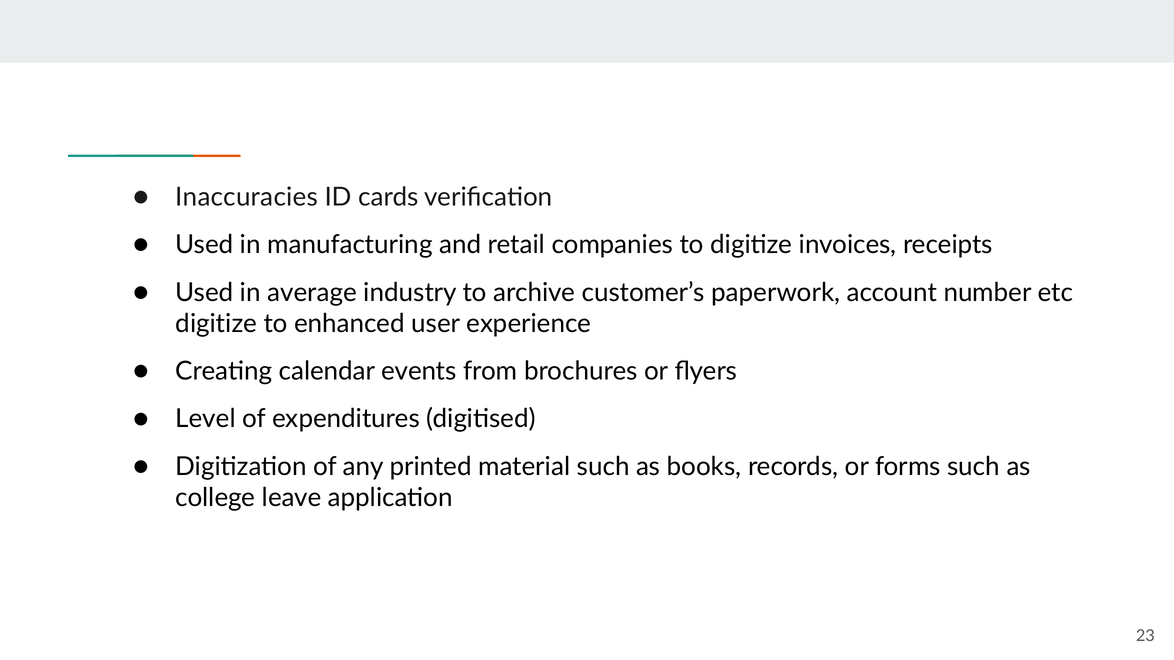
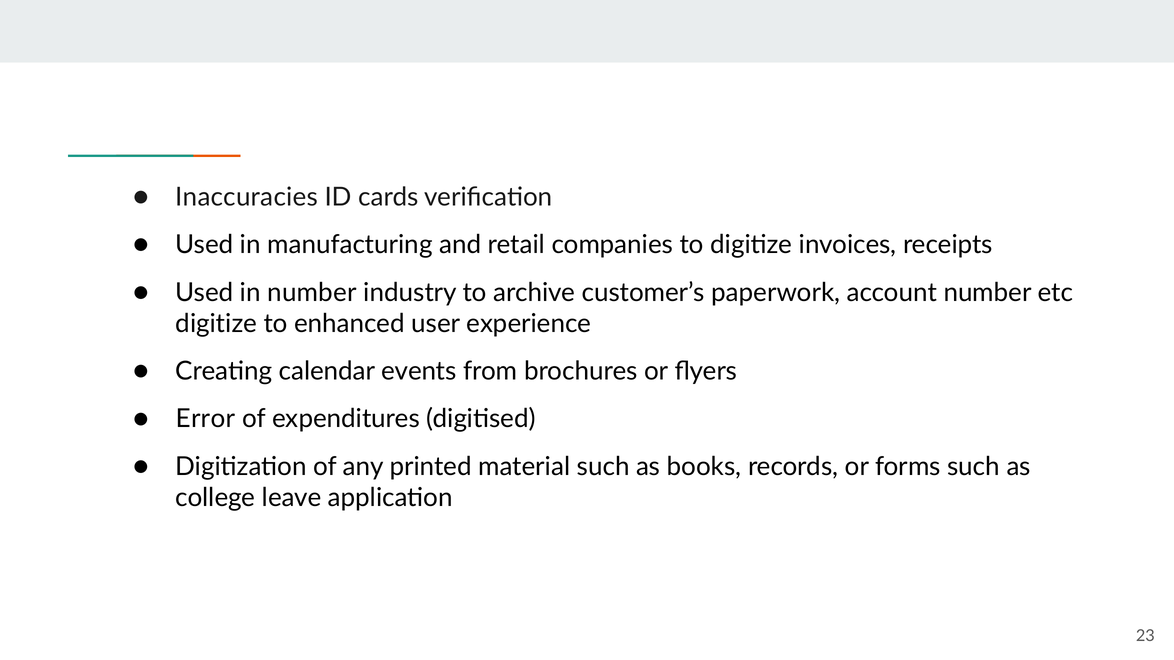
in average: average -> number (312, 293)
Level: Level -> Error (205, 419)
